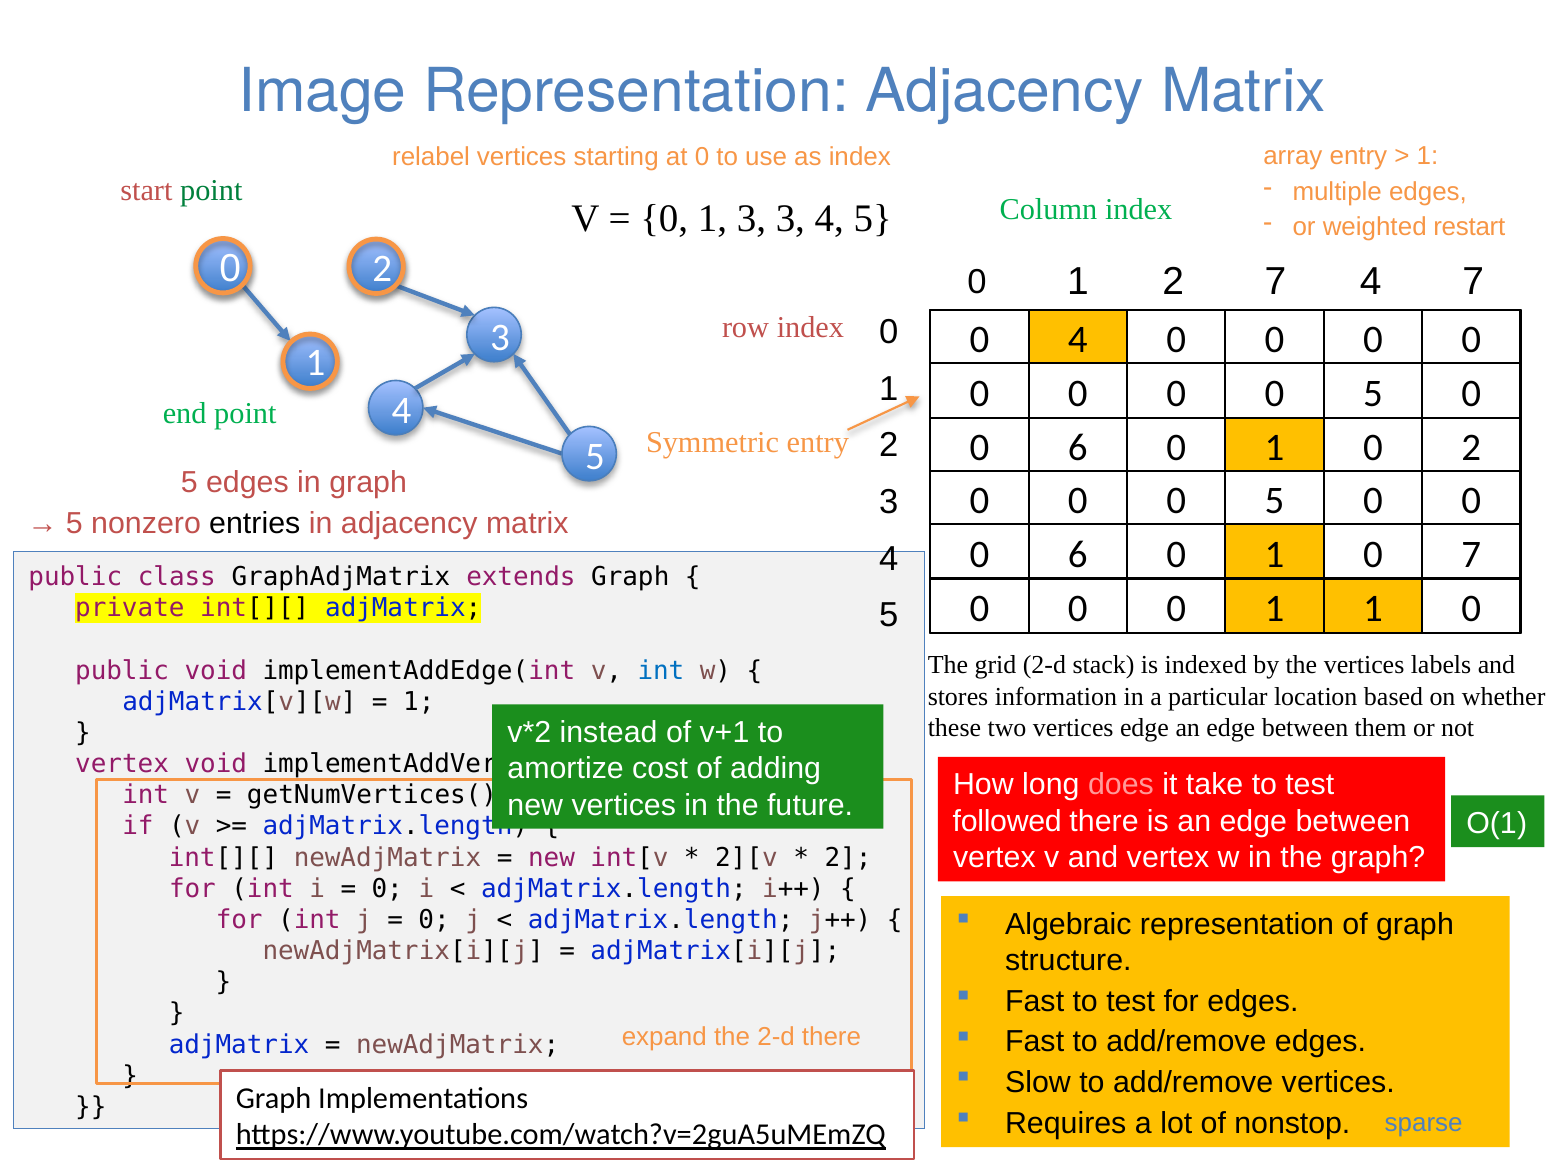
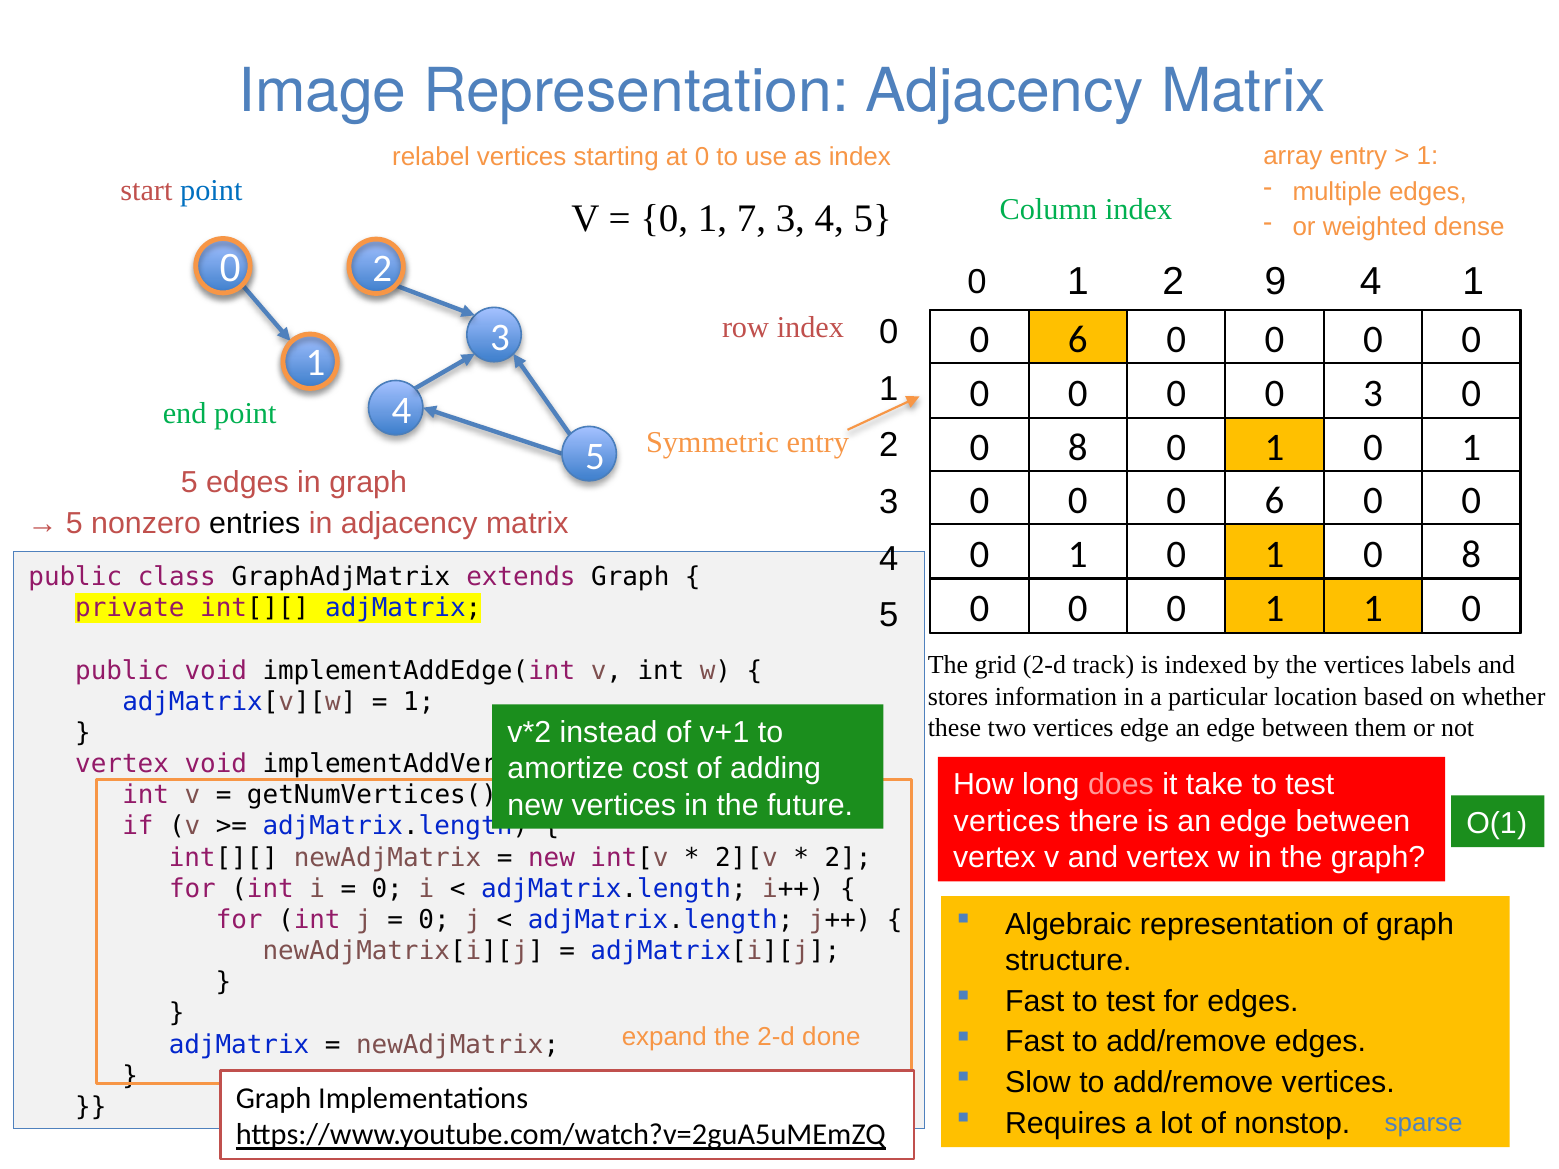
point colour: green -> blue (211, 190)
1 3: 3 -> 7 (751, 219)
restart: restart -> dense (1469, 227)
2 7: 7 -> 9 (1276, 282)
4 7: 7 -> 1 (1473, 282)
4: 4 -> 6 (1078, 340)
5: 5 -> 3 (1373, 393)
6: 6 -> 8 (1078, 448)
2: 2 -> 1 (1471, 448)
5: 5 -> 6 (1275, 501)
6: 6 -> 1 (1078, 554)
1 0 7: 7 -> 8 (1471, 554)
stack: stack -> track (1103, 665)
int colour: blue -> black (661, 671)
followed: followed -> vertices (1007, 821)
2-d there: there -> done (831, 1037)
